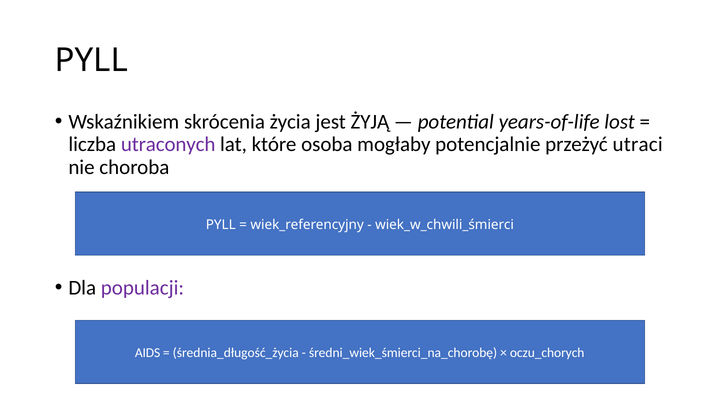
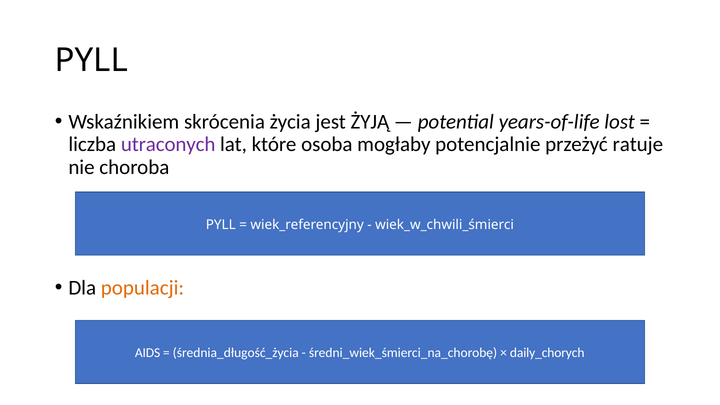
utraci: utraci -> ratuje (638, 144)
populacji colour: purple -> orange (142, 288)
oczu_chorych: oczu_chorych -> daily_chorych (547, 353)
